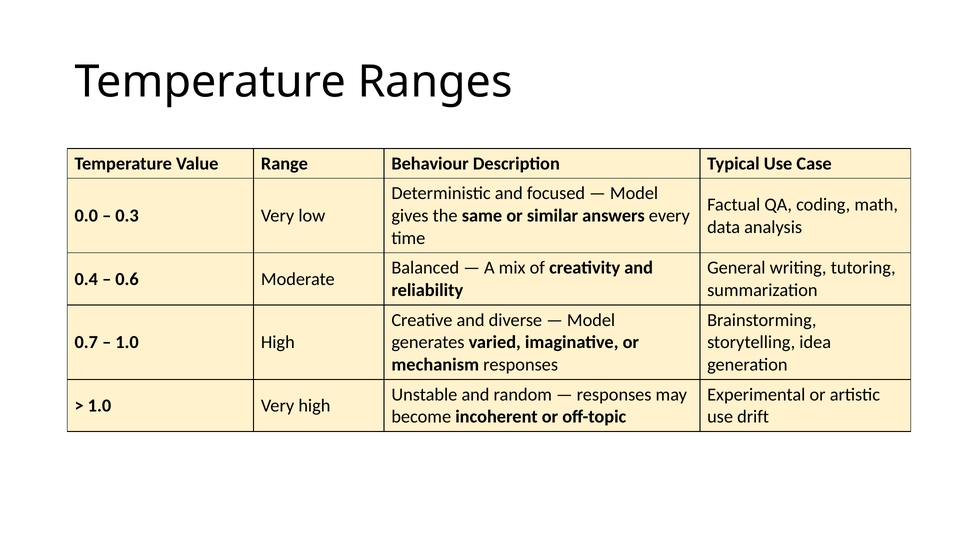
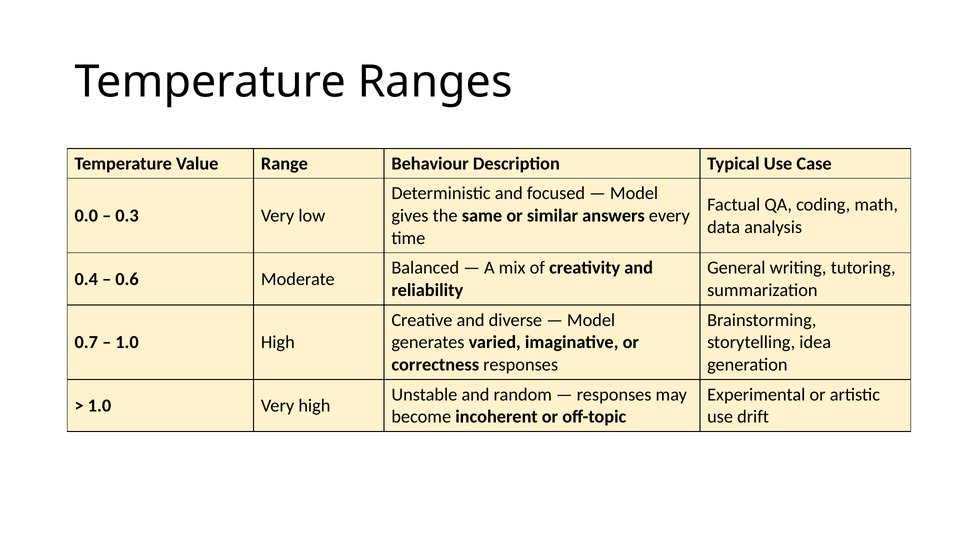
mechanism: mechanism -> correctness (435, 365)
